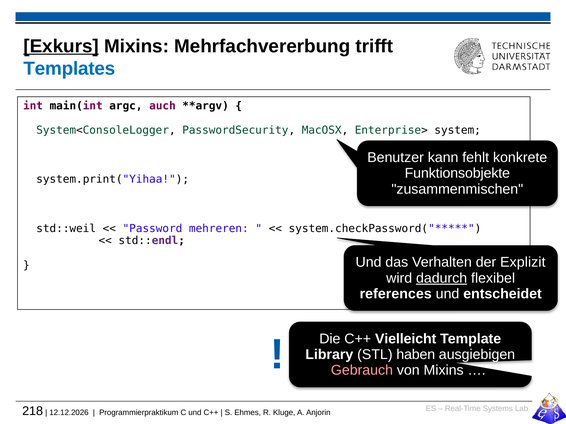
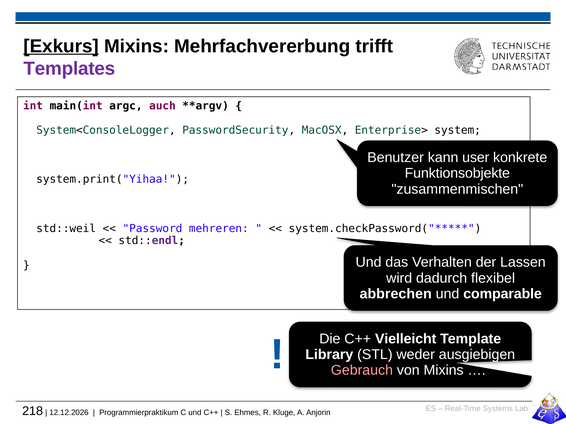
Templates colour: blue -> purple (69, 69)
fehlt: fehlt -> user (476, 158)
Explizit: Explizit -> Lassen (523, 263)
dadurch underline: present -> none (442, 278)
references: references -> abbrechen (396, 294)
entscheidet: entscheidet -> comparable (503, 294)
haben: haben -> weder (416, 355)
